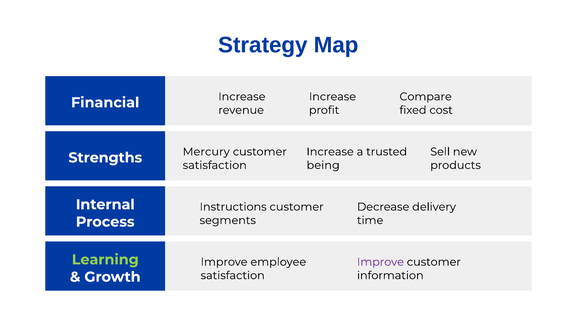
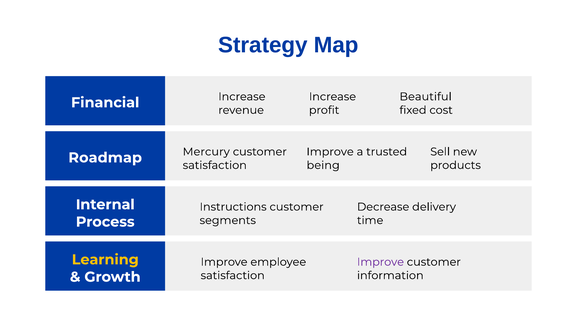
Compare: Compare -> Beautiful (426, 96)
Increase: Increase -> Improve (330, 152)
Strengths: Strengths -> Roadmap (105, 157)
Learning colour: light green -> yellow (105, 259)
